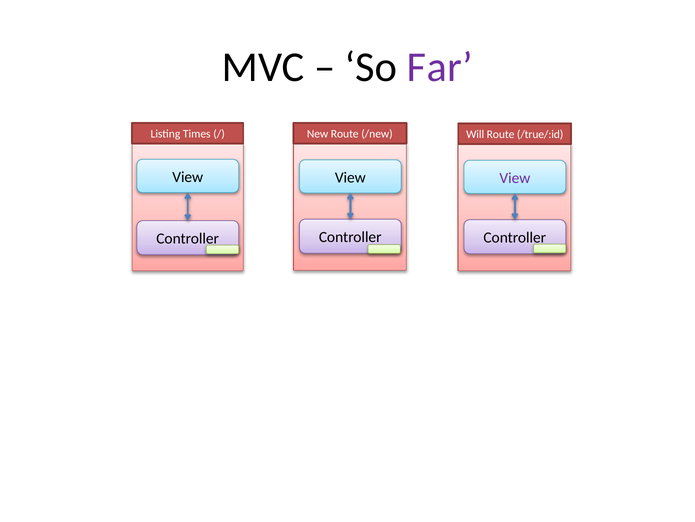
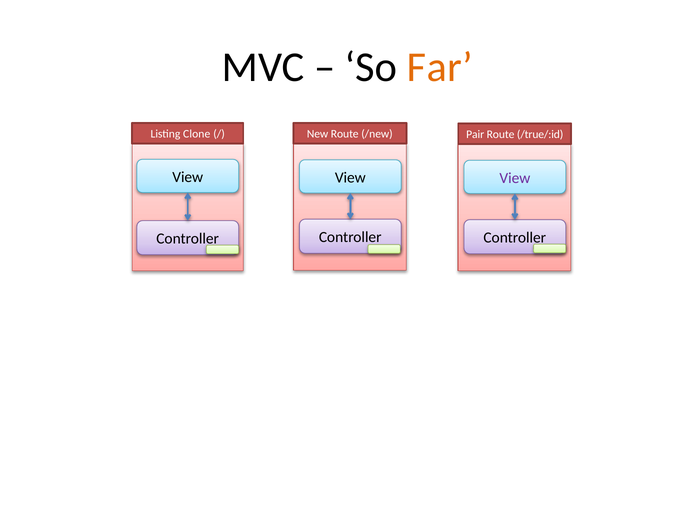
Far colour: purple -> orange (440, 67)
Times: Times -> Clone (197, 134)
Will: Will -> Pair (475, 134)
